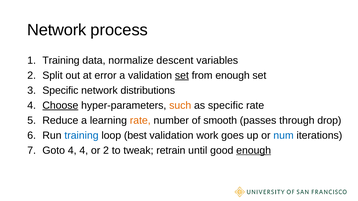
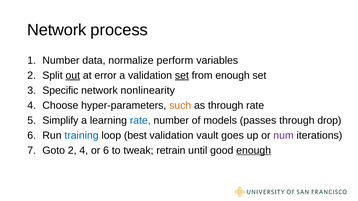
Training: Training -> Number (61, 61)
descent: descent -> perform (175, 61)
out underline: none -> present (73, 76)
distributions: distributions -> nonlinearity (148, 91)
Choose underline: present -> none (60, 106)
as specific: specific -> through (226, 106)
Reduce: Reduce -> Simplify (60, 121)
rate colour: orange -> blue (140, 121)
smooth: smooth -> models (220, 121)
work: work -> vault (207, 136)
num colour: blue -> purple (283, 136)
Goto 4: 4 -> 2 (72, 151)
or 2: 2 -> 6 (106, 151)
